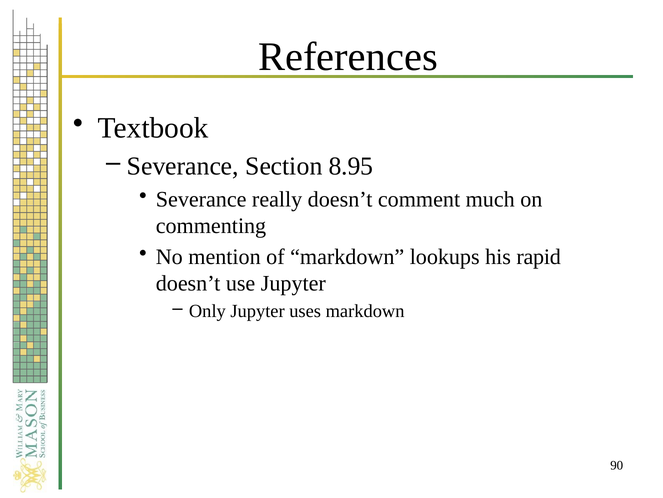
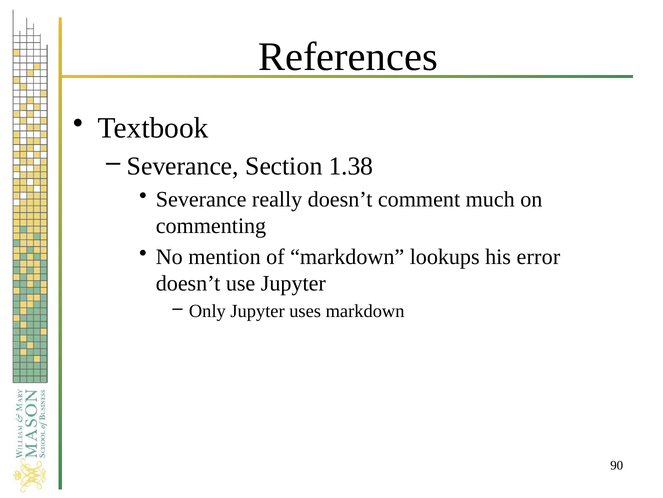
8.95: 8.95 -> 1.38 (351, 166)
rapid: rapid -> error (538, 256)
